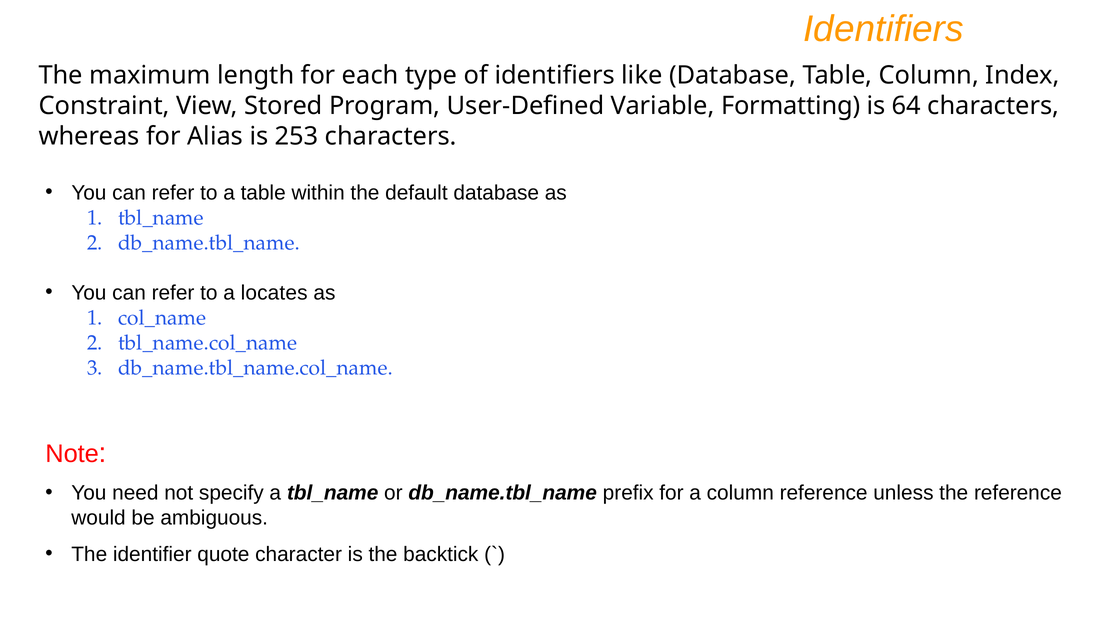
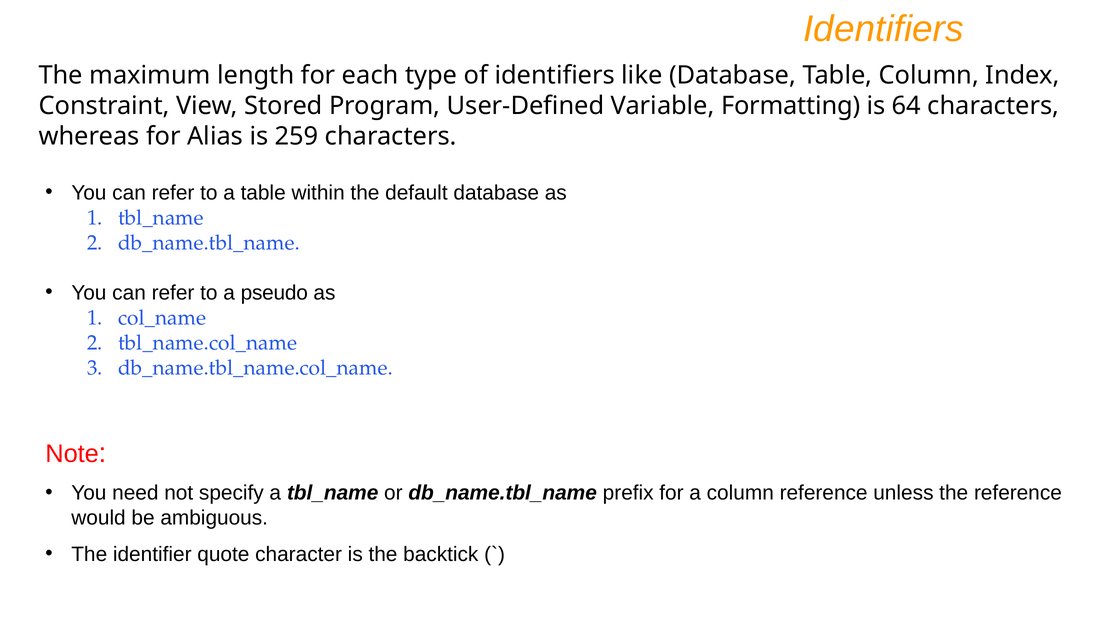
253: 253 -> 259 (297, 136)
locates: locates -> pseudo (274, 293)
